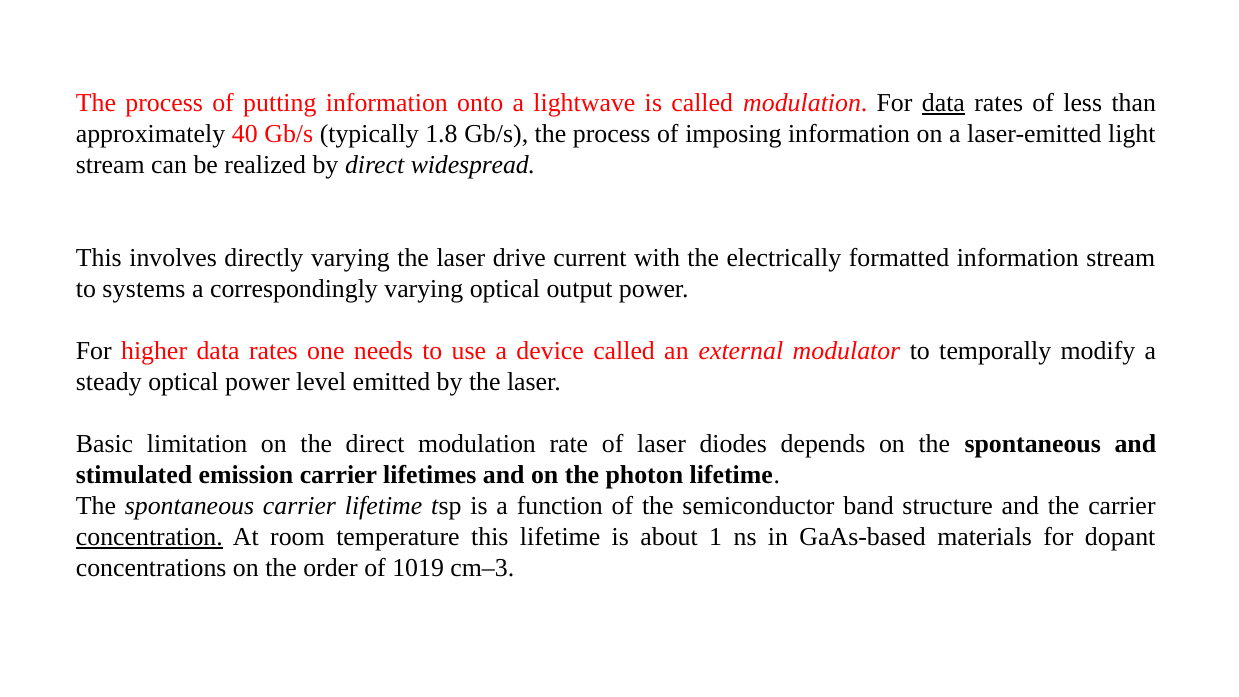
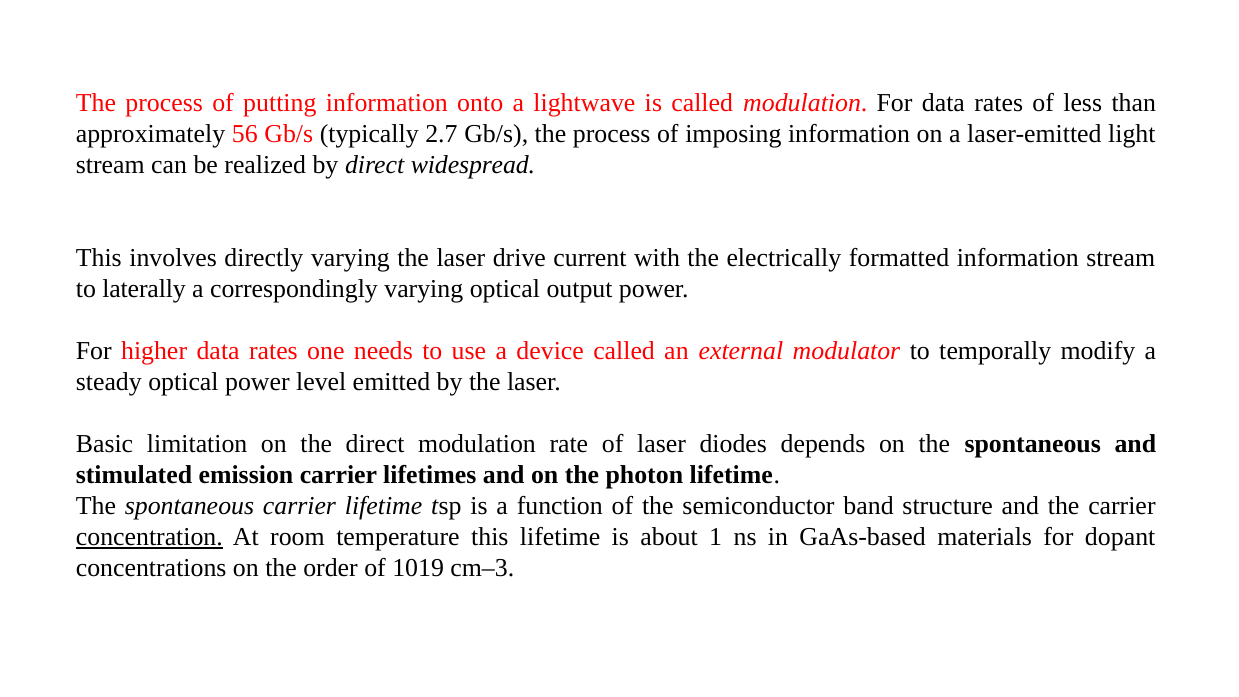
data underline: present -> none (943, 103)
40: 40 -> 56 (245, 134)
1.8: 1.8 -> 2.7 (441, 134)
systems: systems -> laterally (144, 289)
